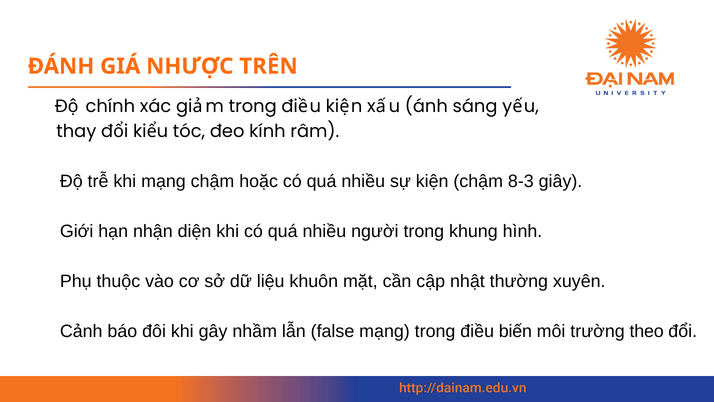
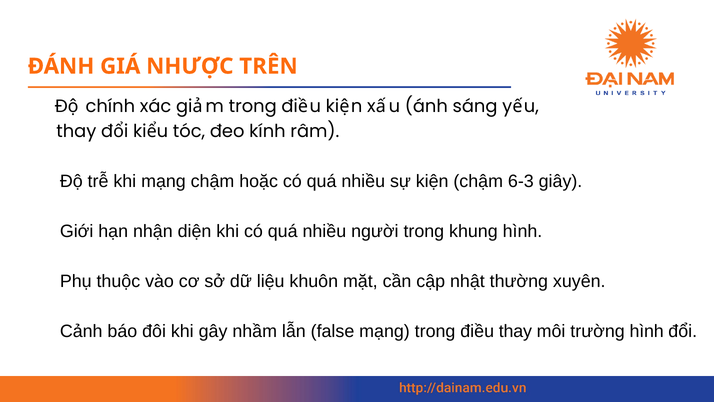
8-3: 8-3 -> 6-3 (521, 181)
điều biến: biến -> thay (515, 331)
trường theo: theo -> hình (647, 331)
